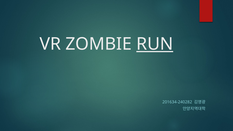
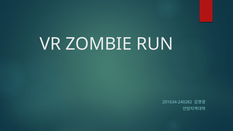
RUN underline: present -> none (155, 44)
